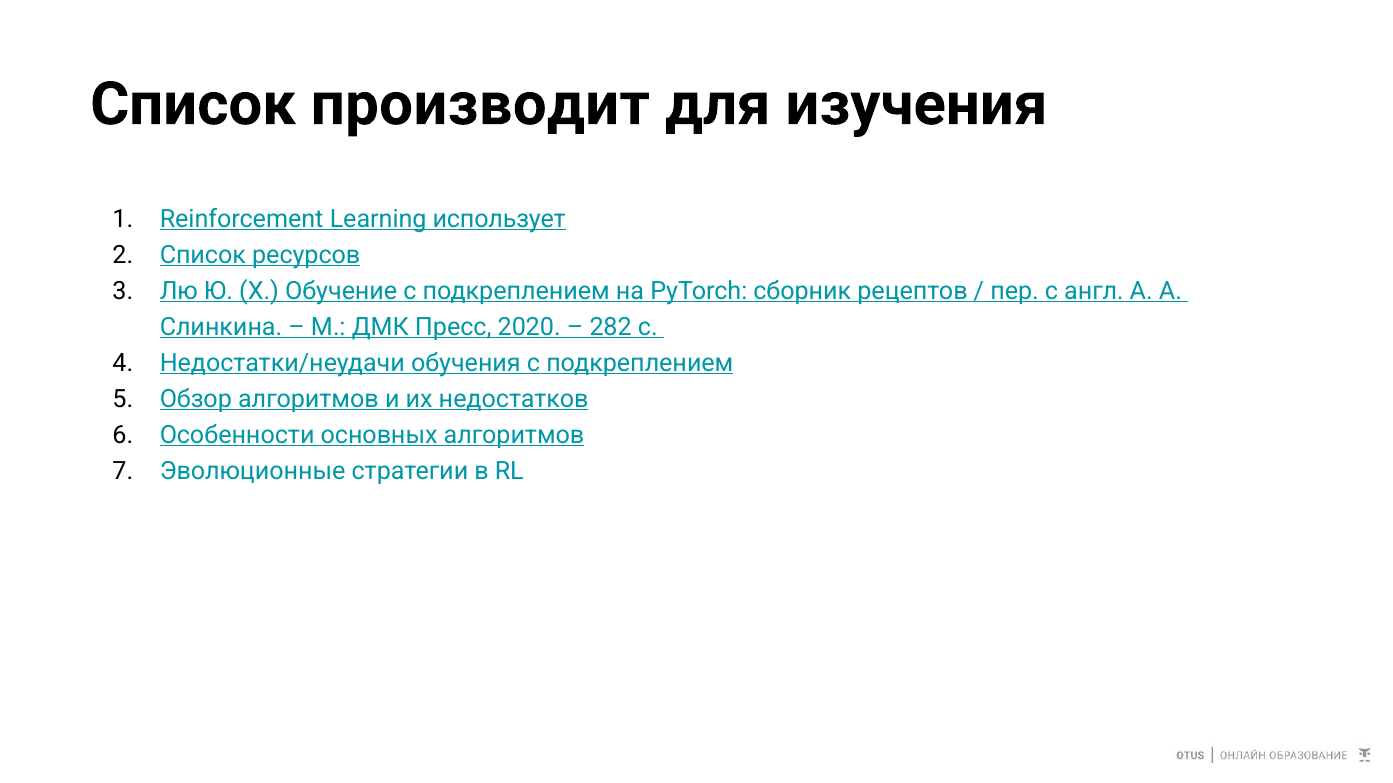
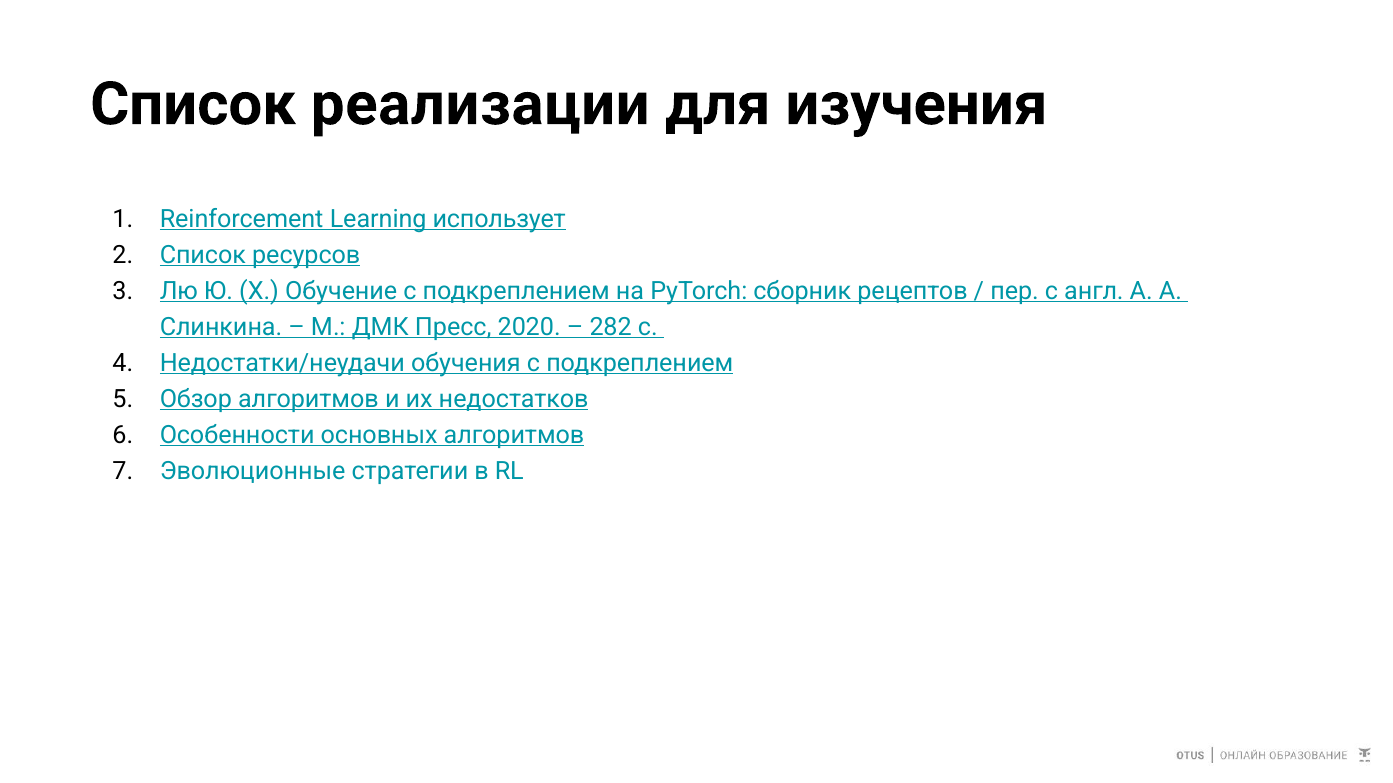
производит: производит -> реализации (480, 105)
